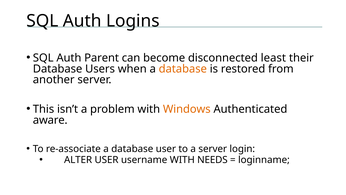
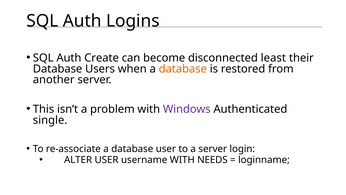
Parent: Parent -> Create (102, 58)
Windows colour: orange -> purple (187, 109)
aware: aware -> single (50, 120)
